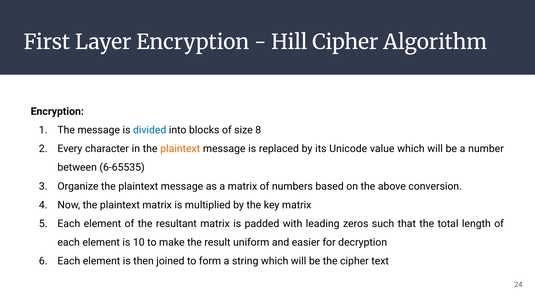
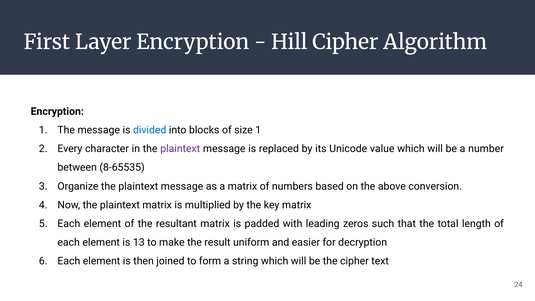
size 8: 8 -> 1 (258, 130)
plaintext colour: orange -> purple (180, 149)
6-65535: 6-65535 -> 8-65535 (122, 168)
10: 10 -> 13 (139, 242)
